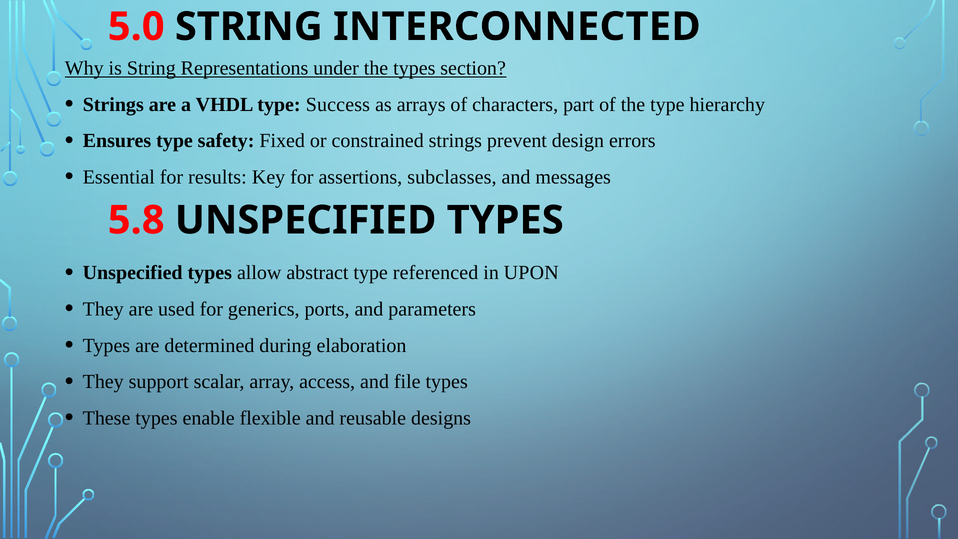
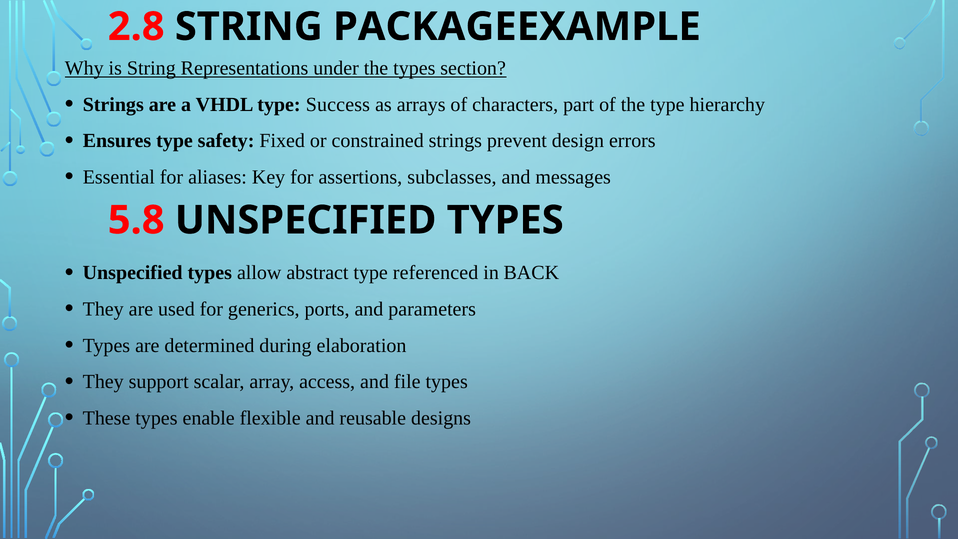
5.0: 5.0 -> 2.8 (136, 27)
INTERCONNECTED: INTERCONNECTED -> PACKAGEEXAMPLE (517, 27)
results: results -> aliases (218, 177)
UPON: UPON -> BACK (531, 273)
